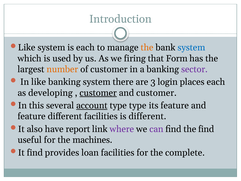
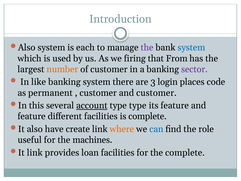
Like: Like -> Also (27, 47)
the colour: orange -> purple (147, 47)
Form: Form -> From (177, 58)
places each: each -> code (216, 82)
developing: developing -> permanent (50, 93)
customer underline: present -> none (98, 93)
is different: different -> complete (147, 116)
report: report -> create (78, 129)
where colour: purple -> orange (122, 129)
can colour: purple -> blue (156, 129)
the find: find -> role (206, 129)
It find: find -> link (35, 152)
